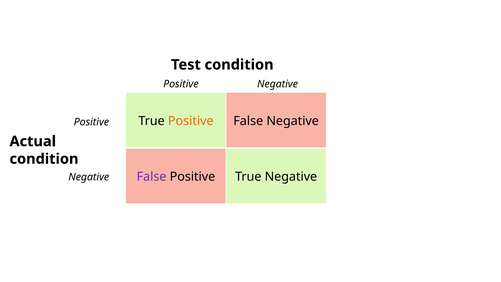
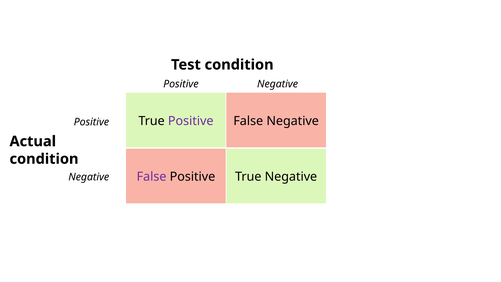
Positive colour: orange -> purple (191, 121)
